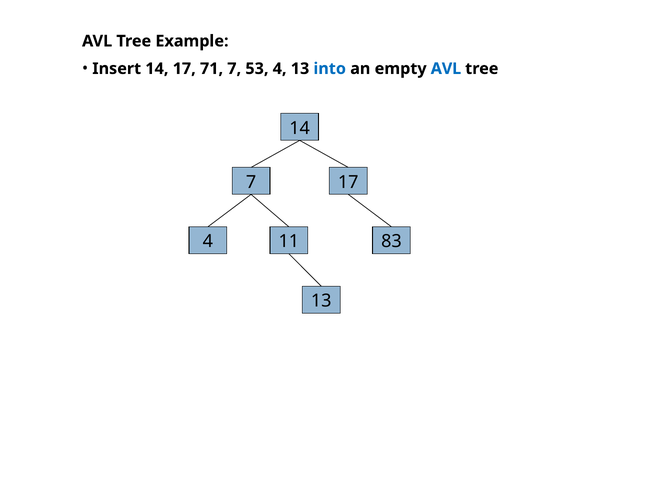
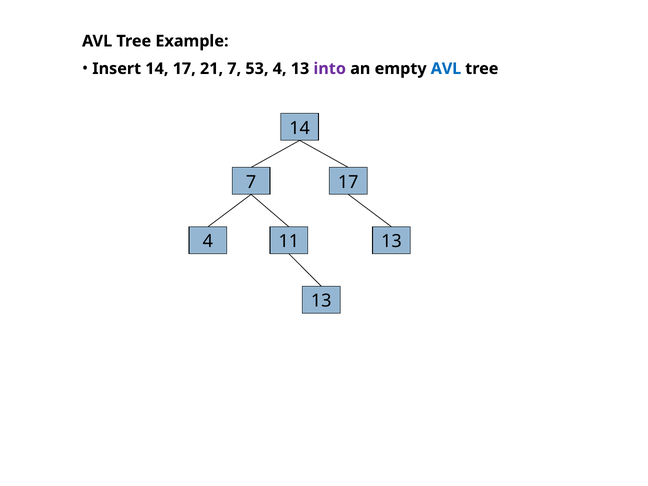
71: 71 -> 21 (212, 69)
into colour: blue -> purple (330, 69)
83: 83 -> 13 (391, 242)
